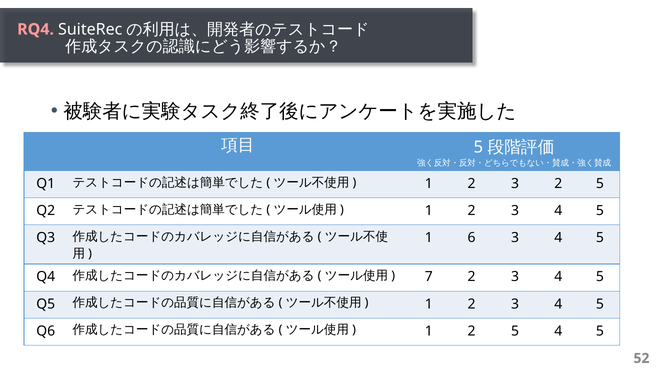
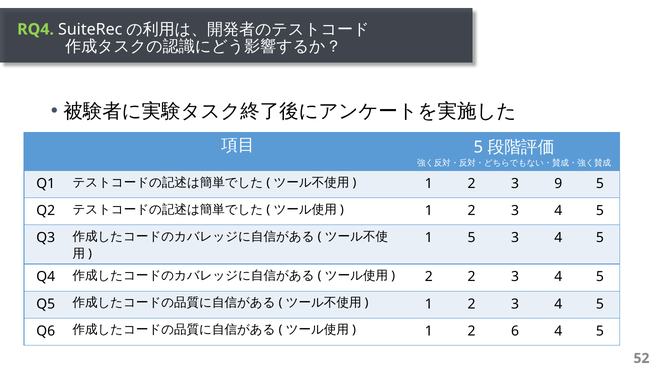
RQ4 colour: pink -> light green (36, 29)
3 2: 2 -> 9 (558, 183)
1 6: 6 -> 5 (471, 237)
7: 7 -> 2 (429, 277)
1 2 5: 5 -> 6 (515, 331)
